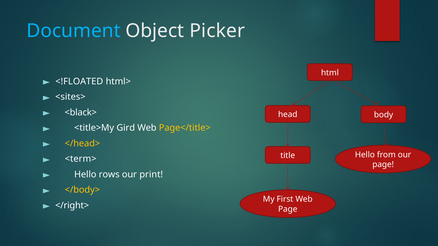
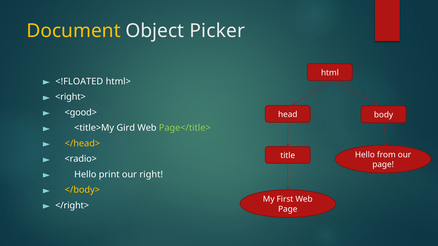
Document colour: light blue -> yellow (74, 31)
<sites>: <sites> -> <right> (70, 97)
<black>: <black> -> <good> (81, 113)
Page</title> colour: yellow -> light green (185, 128)
<term>: <term> -> <radio> (81, 159)
rows: rows -> print (109, 175)
print: print -> right (151, 175)
